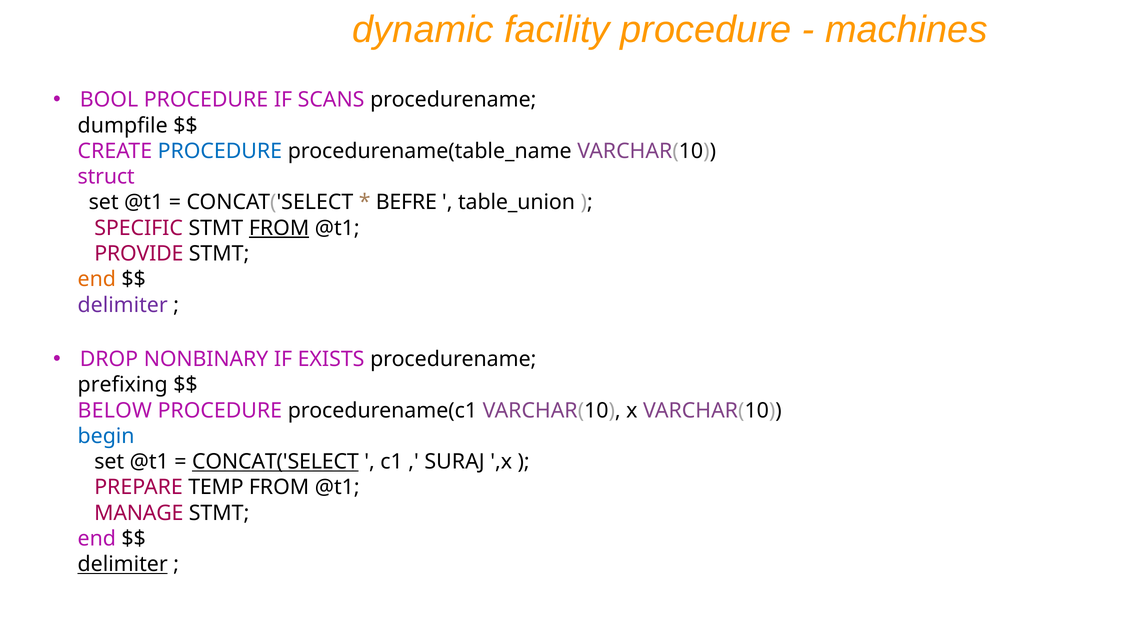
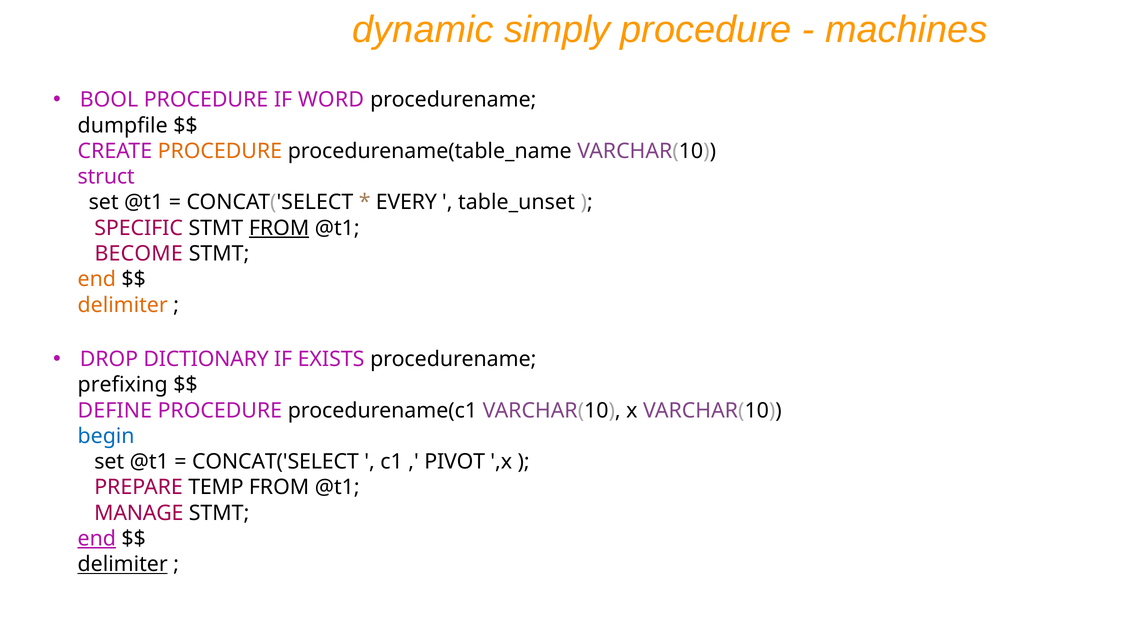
facility: facility -> simply (557, 30)
SCANS: SCANS -> WORD (331, 100)
PROCEDURE colour: blue -> orange (220, 151)
BEFRE: BEFRE -> EVERY (406, 202)
table_union: table_union -> table_unset (516, 202)
PROVIDE: PROVIDE -> BECOME (139, 254)
delimiter colour: purple -> orange (123, 305)
NONBINARY: NONBINARY -> DICTIONARY (206, 359)
BELOW: BELOW -> DEFINE (115, 410)
CONCAT('SELECT underline: present -> none (275, 462)
SURAJ: SURAJ -> PIVOT (455, 462)
end underline: none -> present (97, 538)
